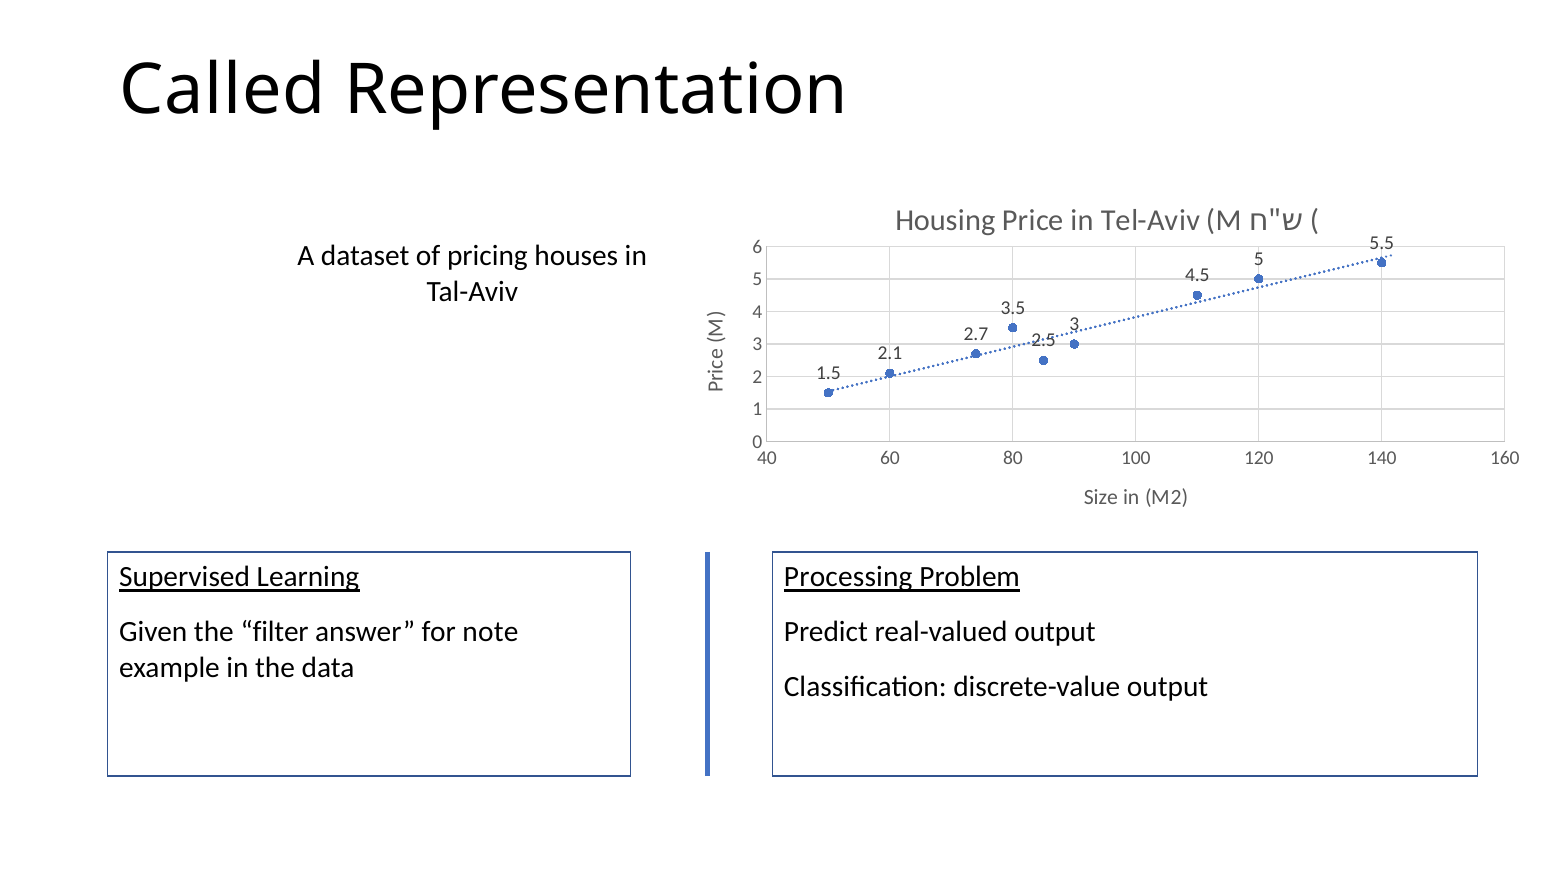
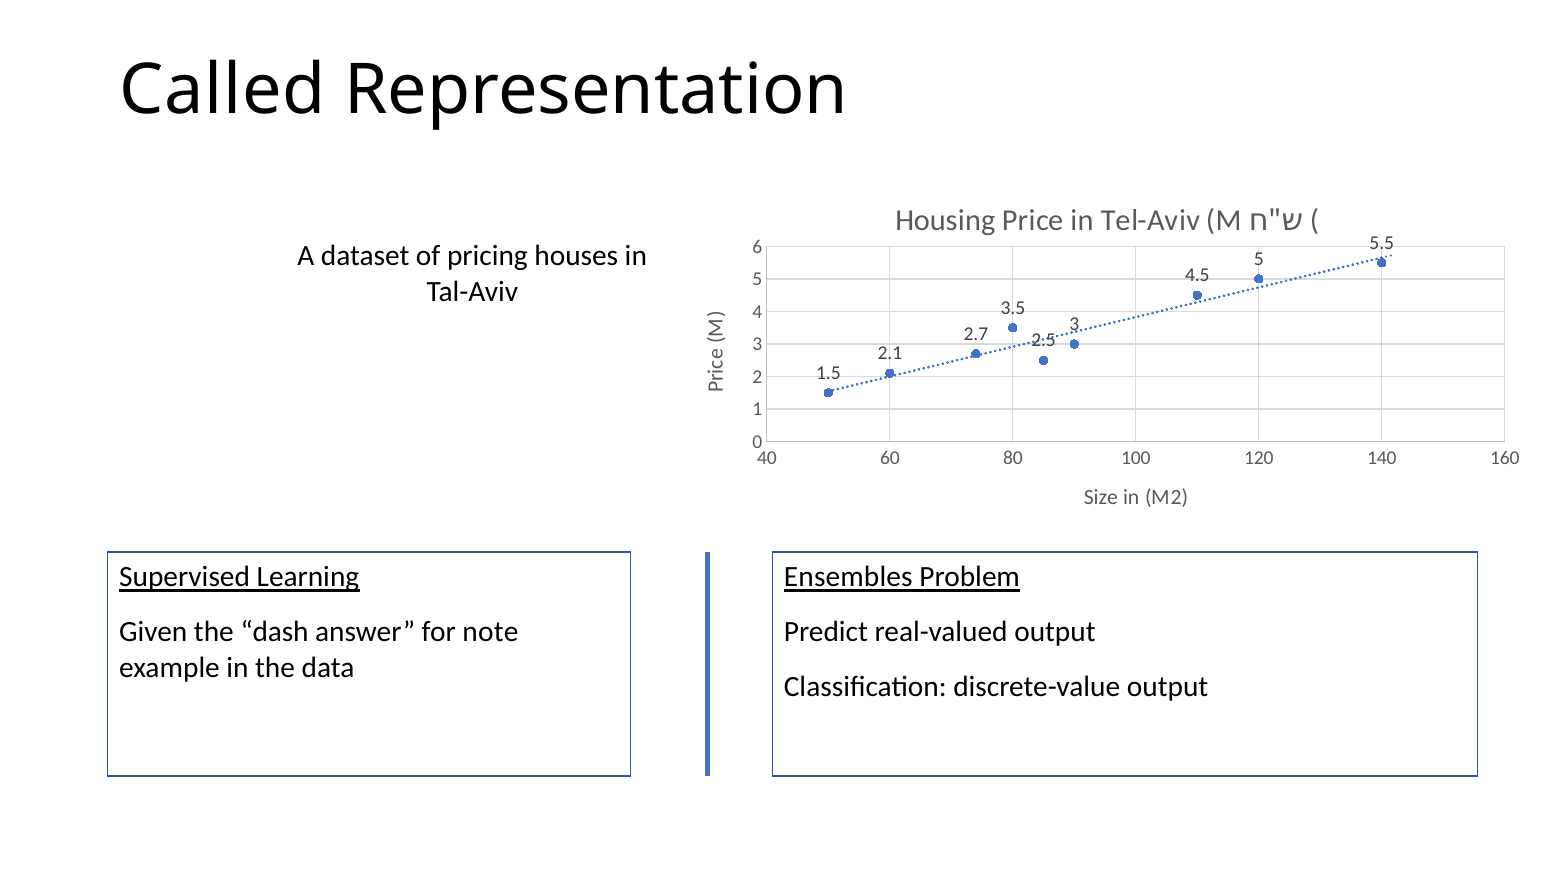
Processing: Processing -> Ensembles (848, 578)
filter: filter -> dash (275, 632)
